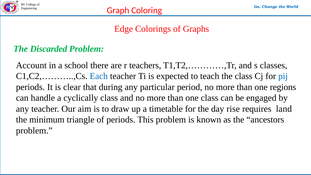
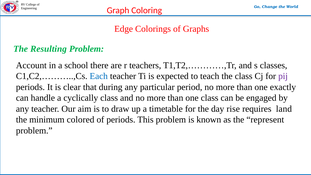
Discarded: Discarded -> Resulting (49, 49)
pij colour: blue -> purple (283, 76)
regions: regions -> exactly (283, 87)
triangle: triangle -> colored (81, 120)
ancestors: ancestors -> represent (265, 120)
